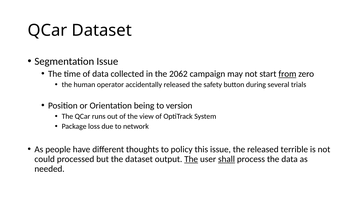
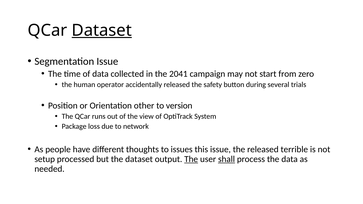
Dataset underline: none -> present (102, 30)
2062: 2062 -> 2041 (178, 74)
from underline: present -> none (287, 74)
being: being -> other (144, 106)
policy: policy -> issues (182, 149)
could: could -> setup (45, 159)
